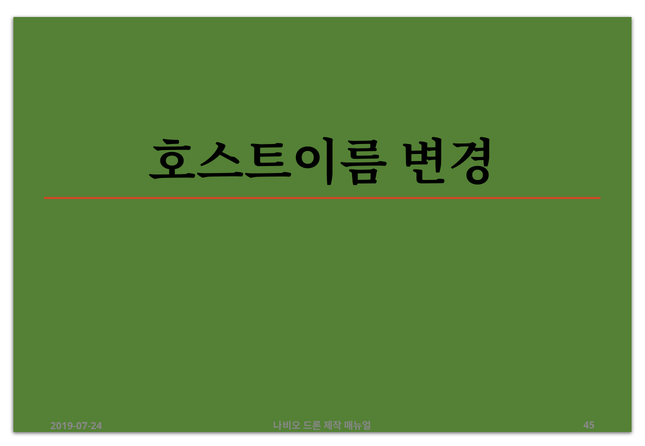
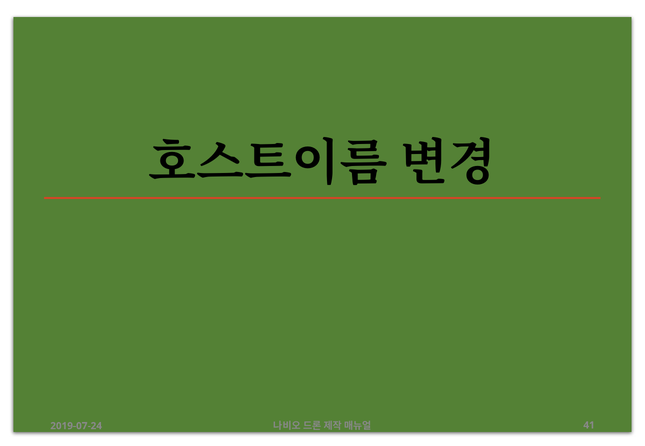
45: 45 -> 41 (589, 426)
